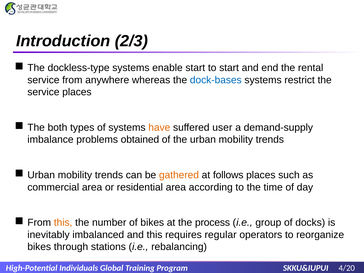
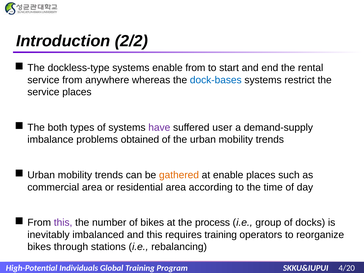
2/3: 2/3 -> 2/2 (131, 41)
enable start: start -> from (195, 68)
have colour: orange -> purple (159, 128)
at follows: follows -> enable (228, 175)
this colour: orange -> purple (63, 223)
requires regular: regular -> training (221, 235)
